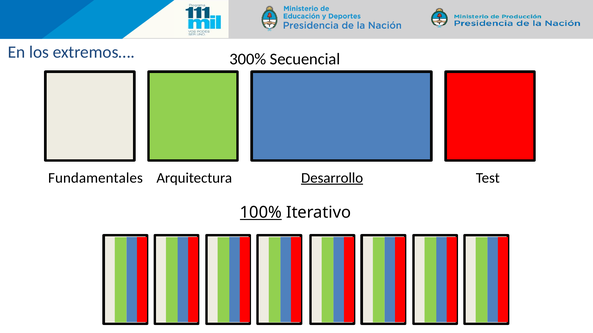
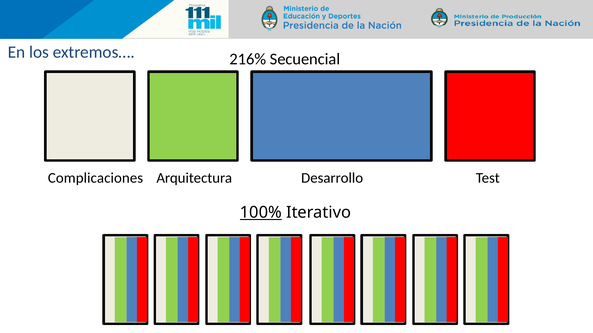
300%: 300% -> 216% (248, 59)
Fundamentales: Fundamentales -> Complicaciones (96, 178)
Desarrollo underline: present -> none (332, 178)
